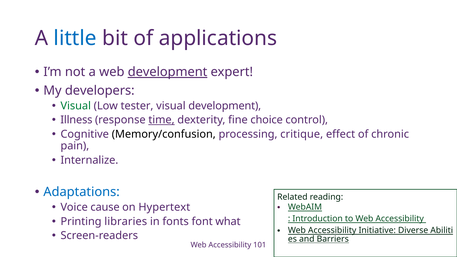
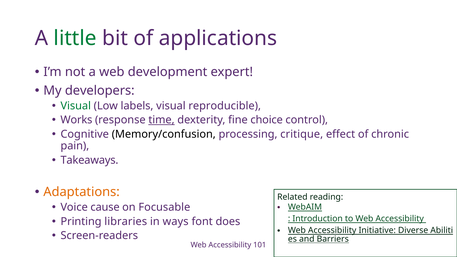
little colour: blue -> green (75, 38)
development underline: present -> none (168, 72)
tester: tester -> labels (137, 106)
visual development: development -> reproducible (225, 106)
Illness: Illness -> Works (76, 120)
Internalize: Internalize -> Takeaways (89, 160)
Adaptations colour: blue -> orange (82, 192)
Hypertext: Hypertext -> Focusable (164, 207)
fonts: fonts -> ways (176, 222)
what: what -> does (228, 222)
